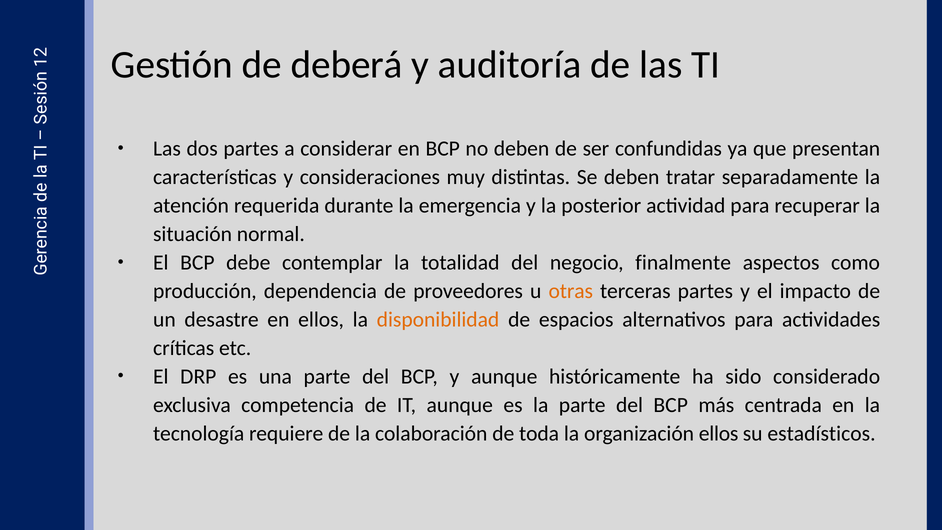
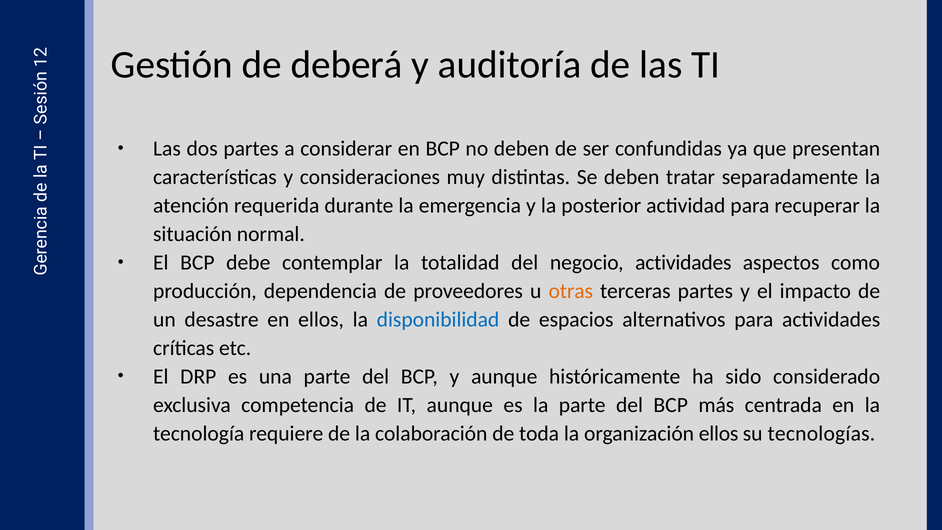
negocio finalmente: finalmente -> actividades (683, 263)
disponibilidad colour: orange -> blue (438, 320)
estadísticos: estadísticos -> tecnologías (821, 434)
